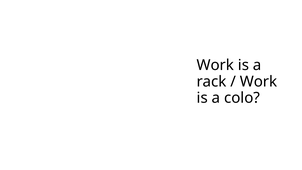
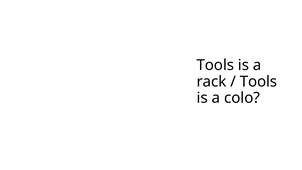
Work: Work -> Tools (215, 65)
Work: Work -> Tools (259, 81)
